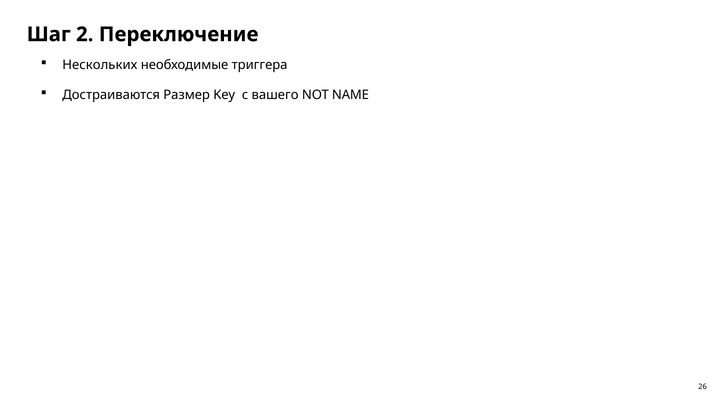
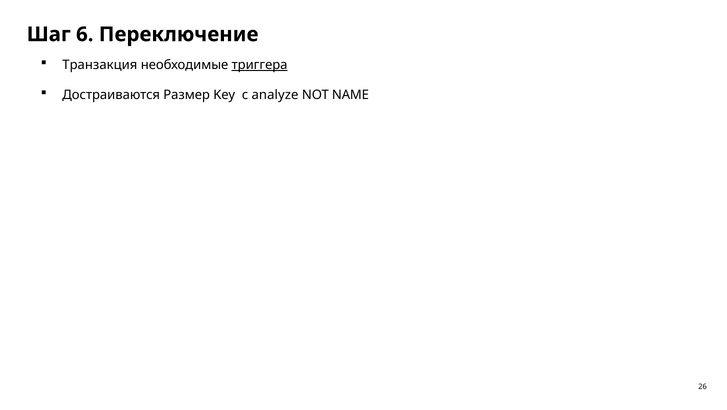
2: 2 -> 6 (85, 34)
Нескольких: Нескольких -> Транзакция (100, 65)
триггера underline: none -> present (260, 65)
вашего: вашего -> analyze (275, 95)
